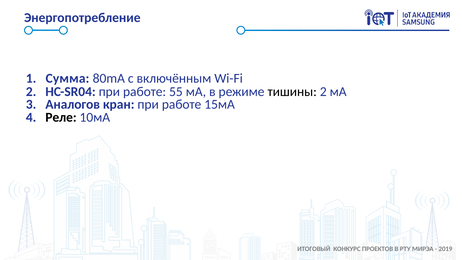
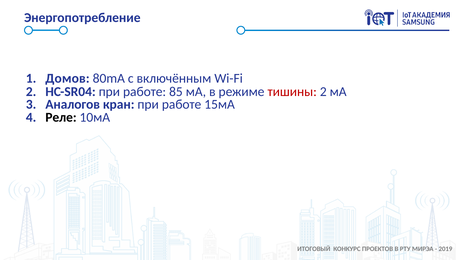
Сумма: Сумма -> Домов (67, 78)
55: 55 -> 85 (176, 92)
тишины colour: black -> red (292, 92)
